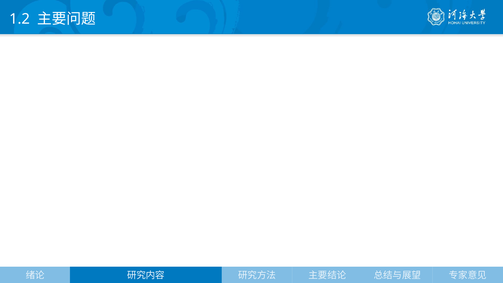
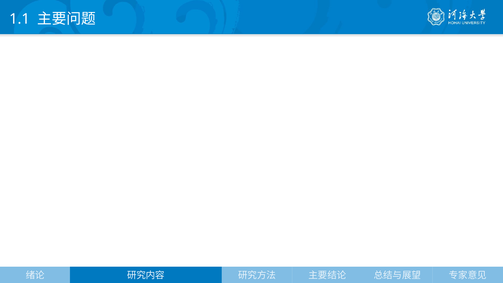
1.2: 1.2 -> 1.1 (20, 19)
